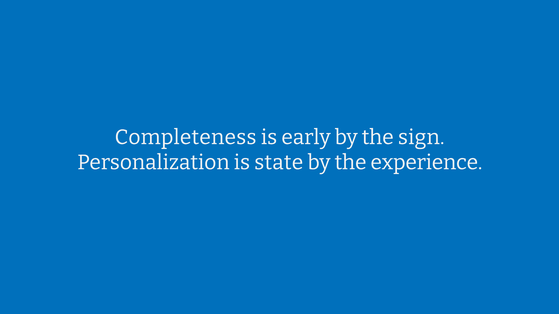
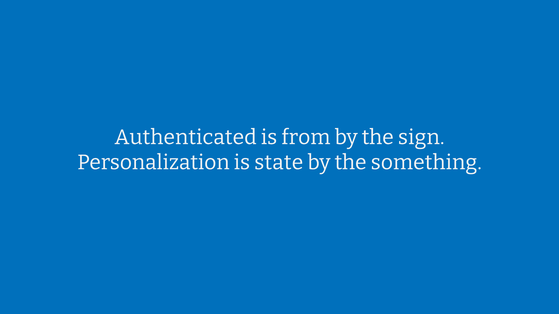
Completeness: Completeness -> Authenticated (186, 137)
early: early -> from (306, 137)
experience: experience -> something (426, 163)
